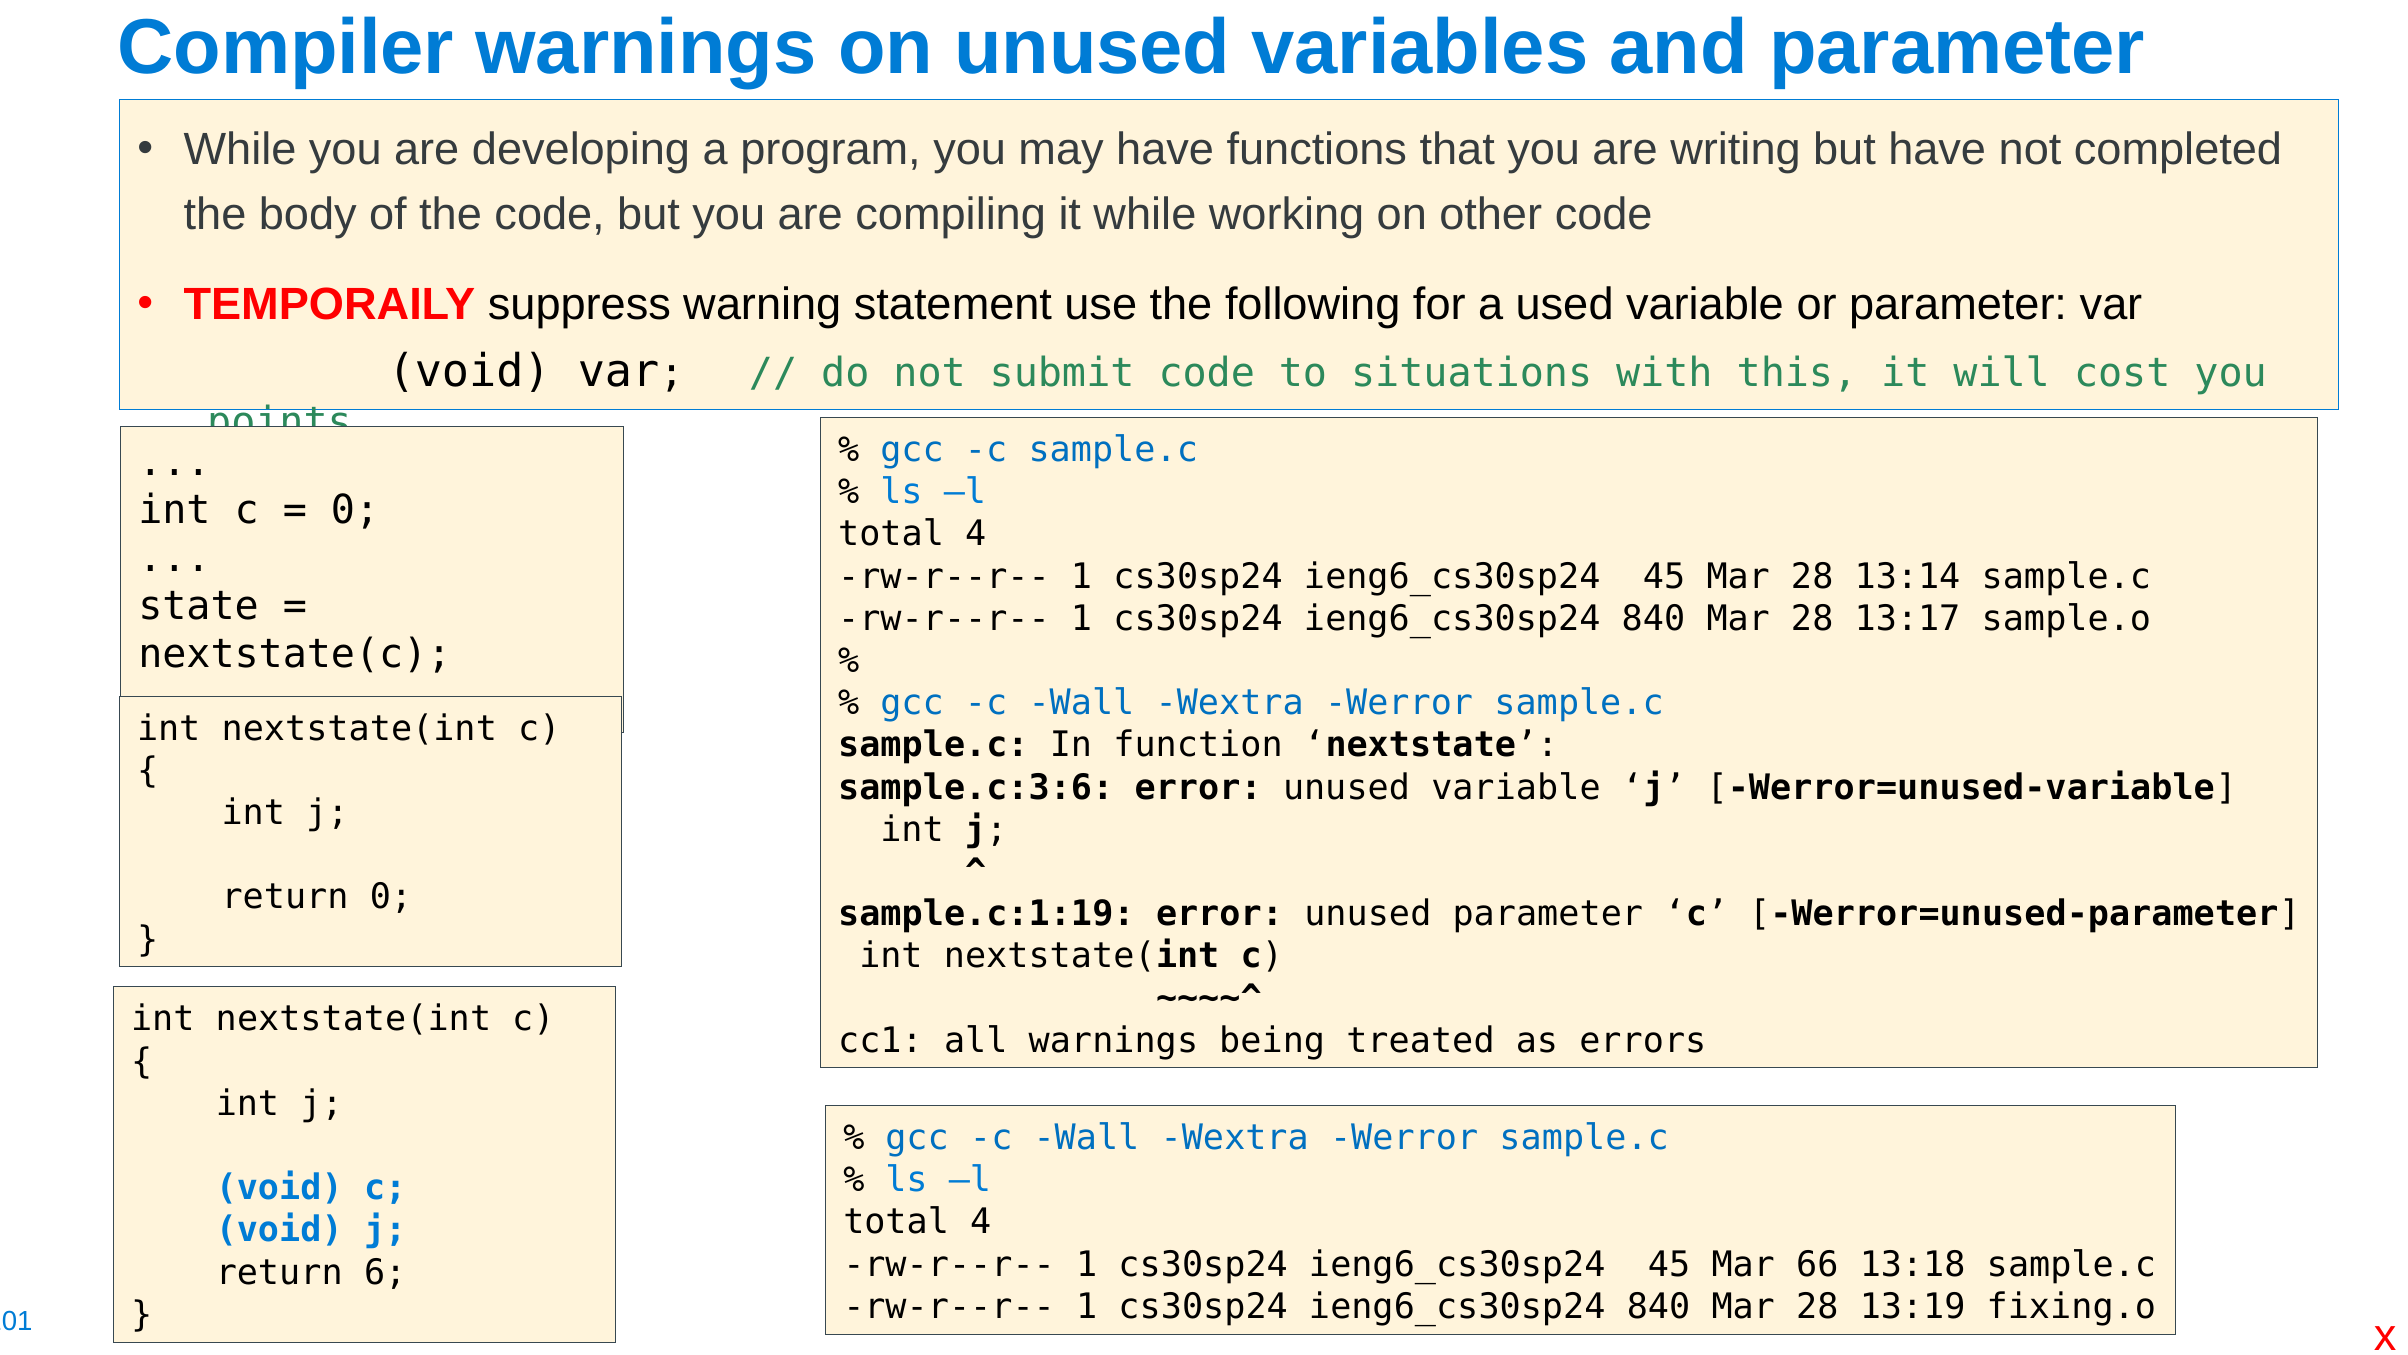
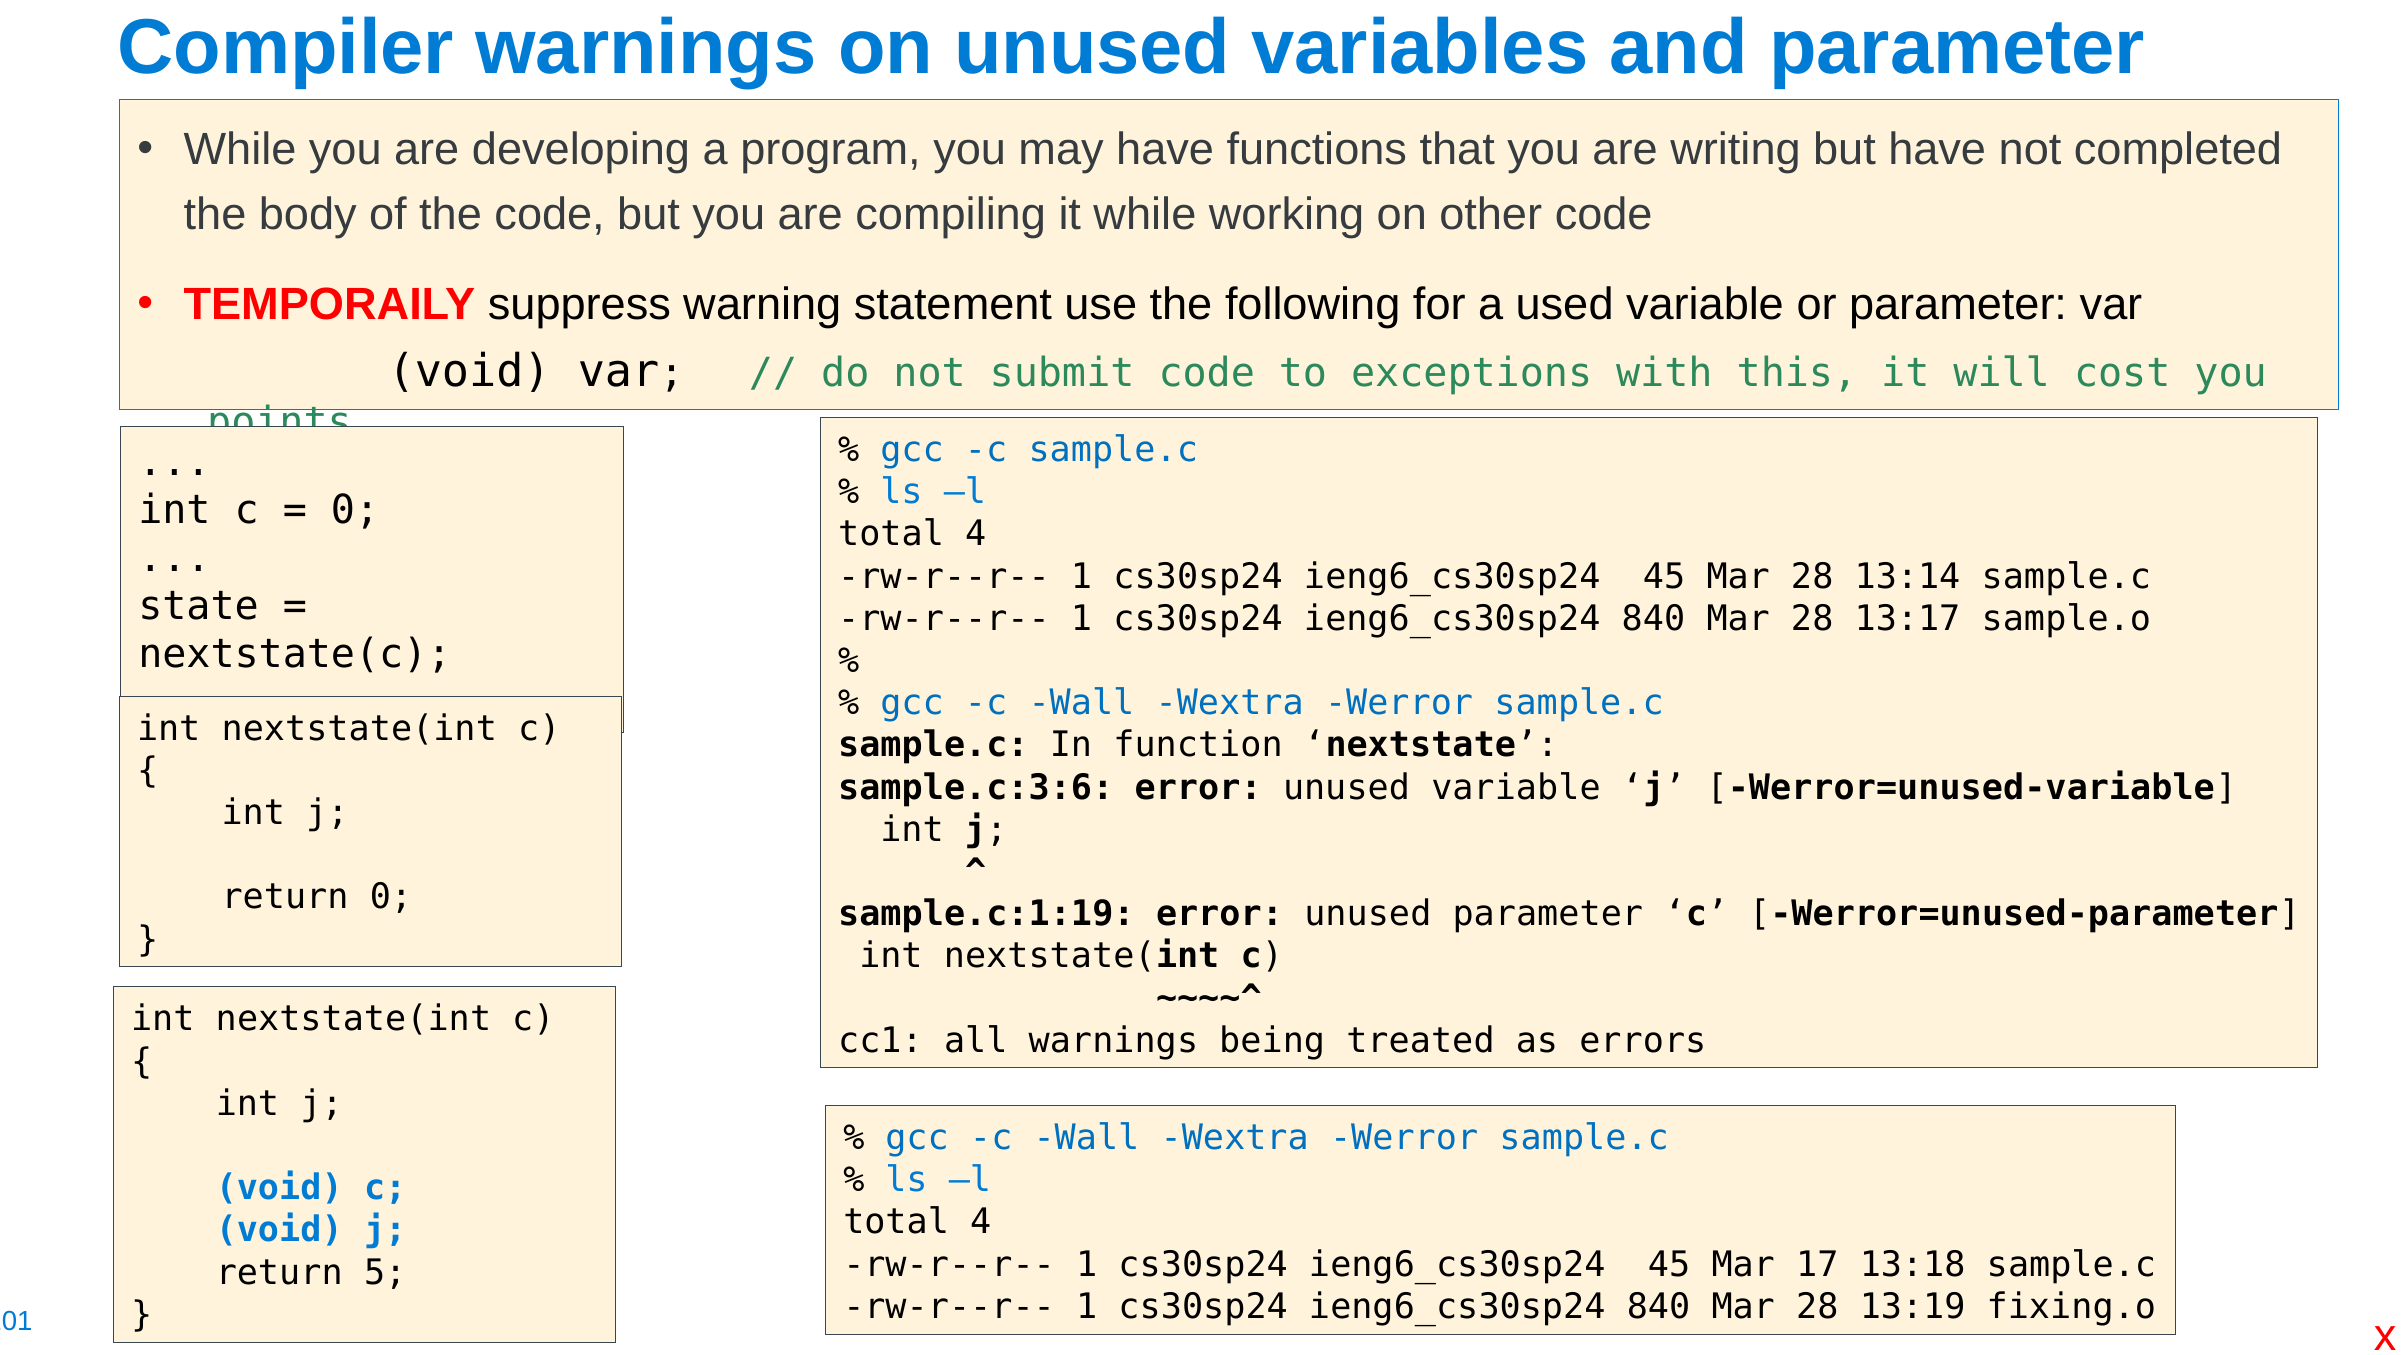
situations: situations -> exceptions (1472, 373)
66: 66 -> 17 (1817, 1264)
6: 6 -> 5 (385, 1272)
